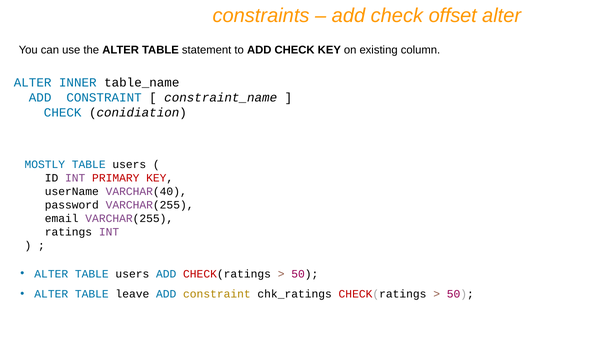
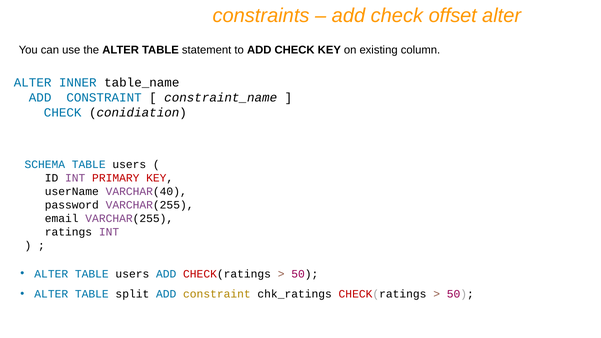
MOSTLY: MOSTLY -> SCHEMA (45, 165)
leave: leave -> split (132, 294)
